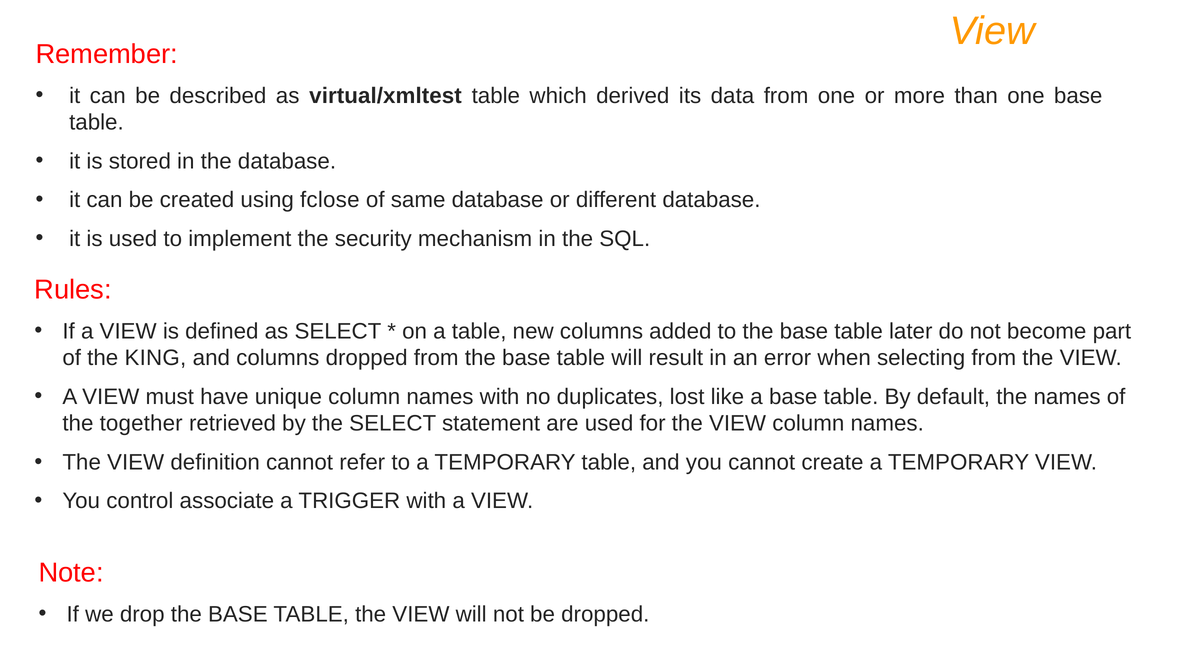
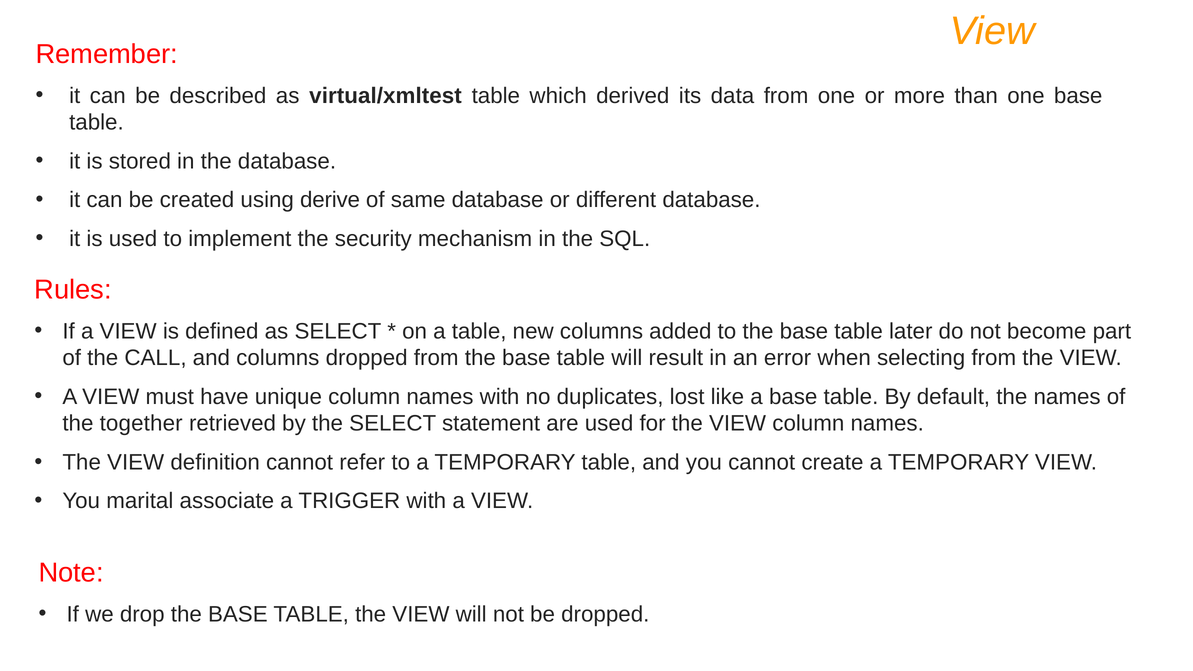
fclose: fclose -> derive (330, 200)
KING: KING -> CALL (155, 358)
control: control -> marital (140, 501)
